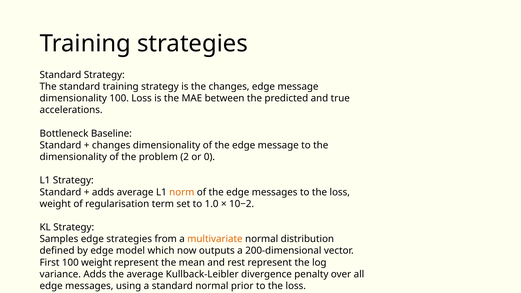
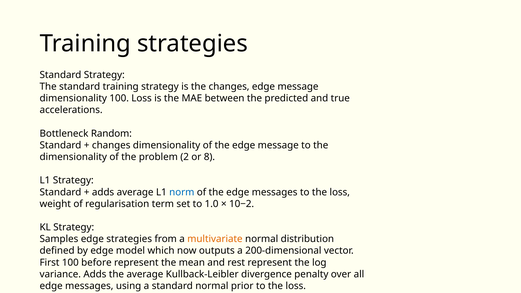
Baseline: Baseline -> Random (111, 134)
0: 0 -> 8 (209, 157)
norm colour: orange -> blue (182, 192)
100 weight: weight -> before (96, 262)
